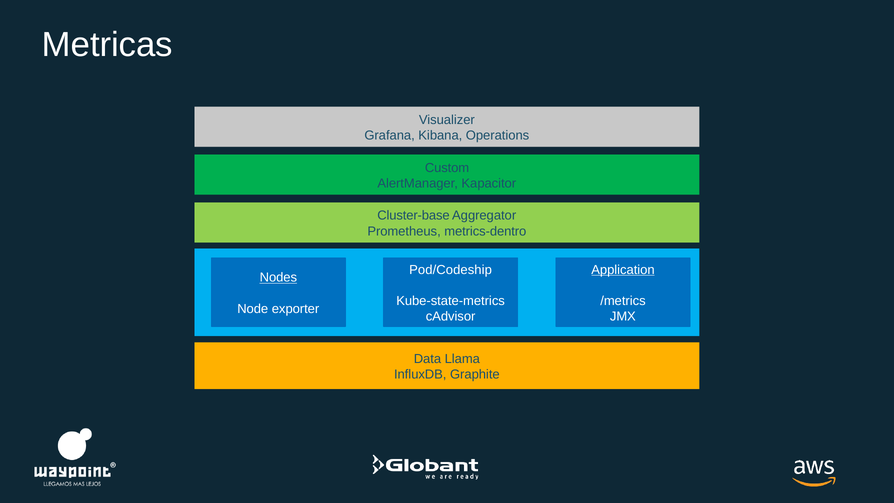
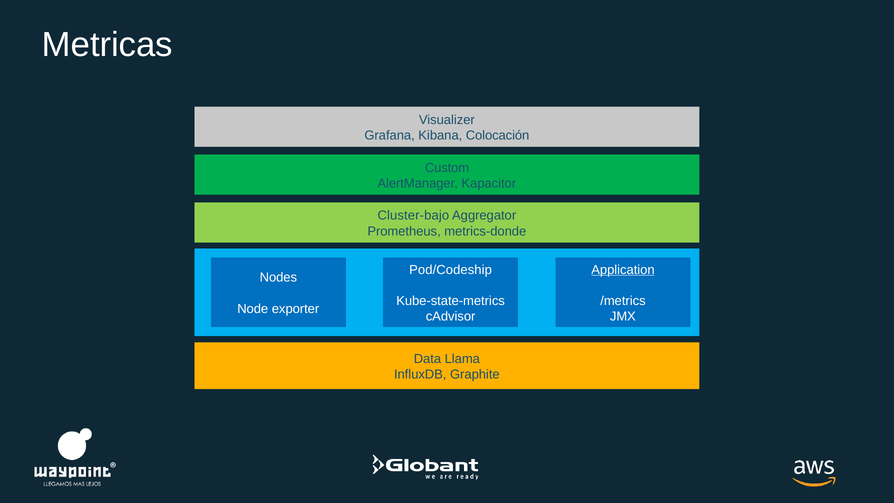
Operations: Operations -> Colocación (498, 135)
Cluster-base: Cluster-base -> Cluster-bajo (413, 216)
metrics-dentro: metrics-dentro -> metrics-donde (485, 231)
Nodes underline: present -> none (278, 277)
